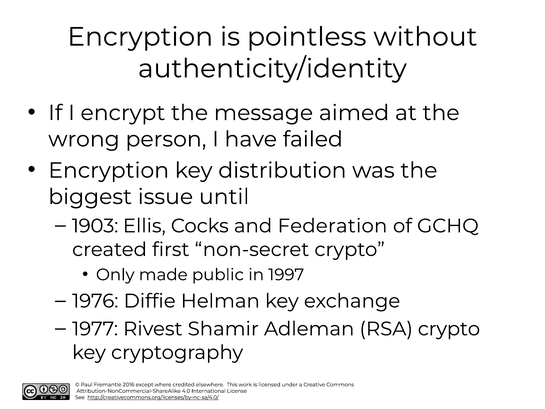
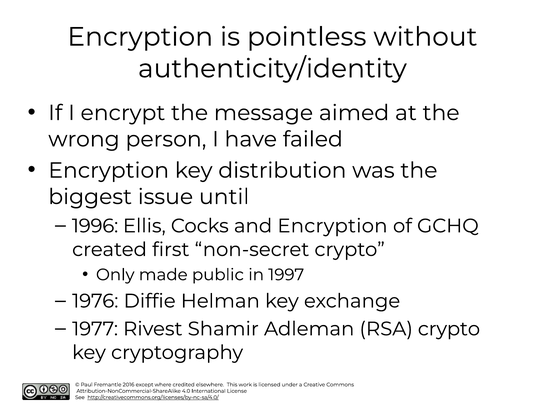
1903: 1903 -> 1996 (95, 226)
and Federation: Federation -> Encryption (332, 226)
